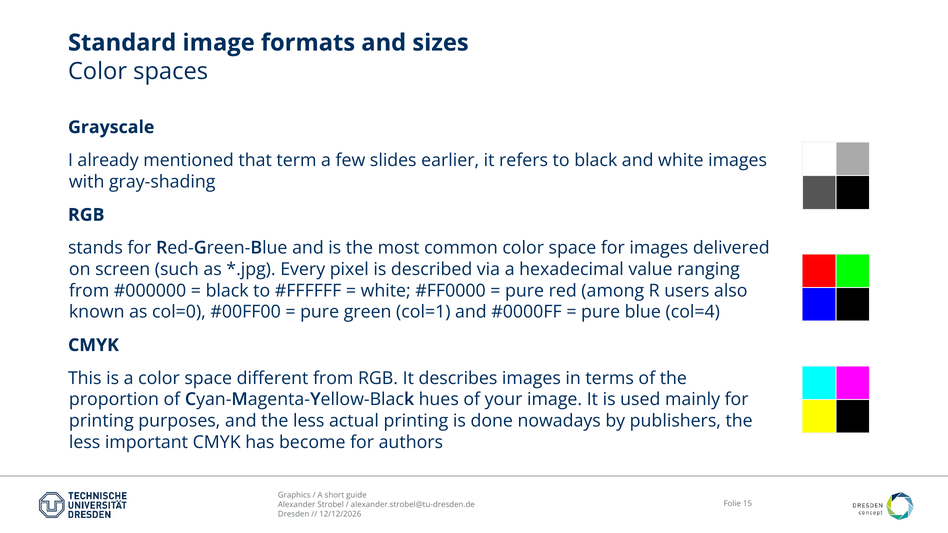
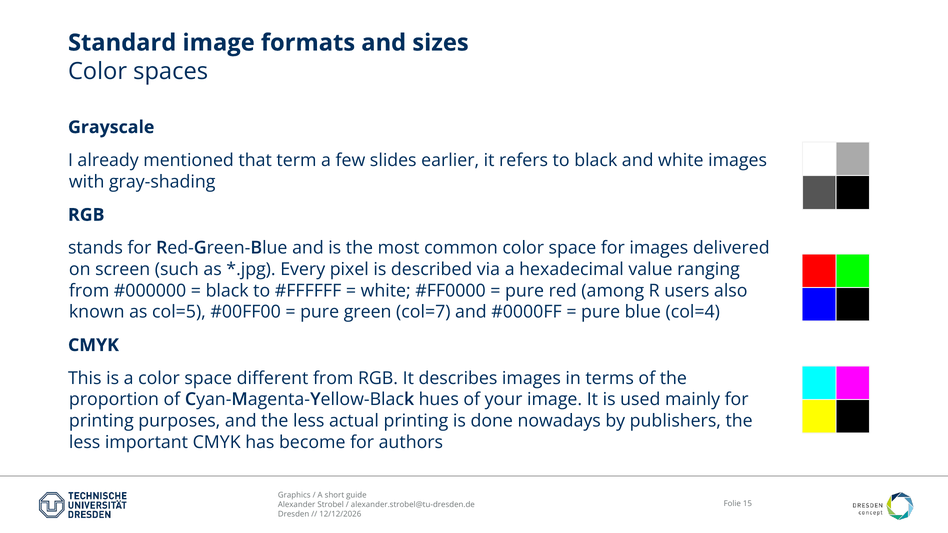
col=0: col=0 -> col=5 (179, 312)
col=1: col=1 -> col=7 (423, 312)
